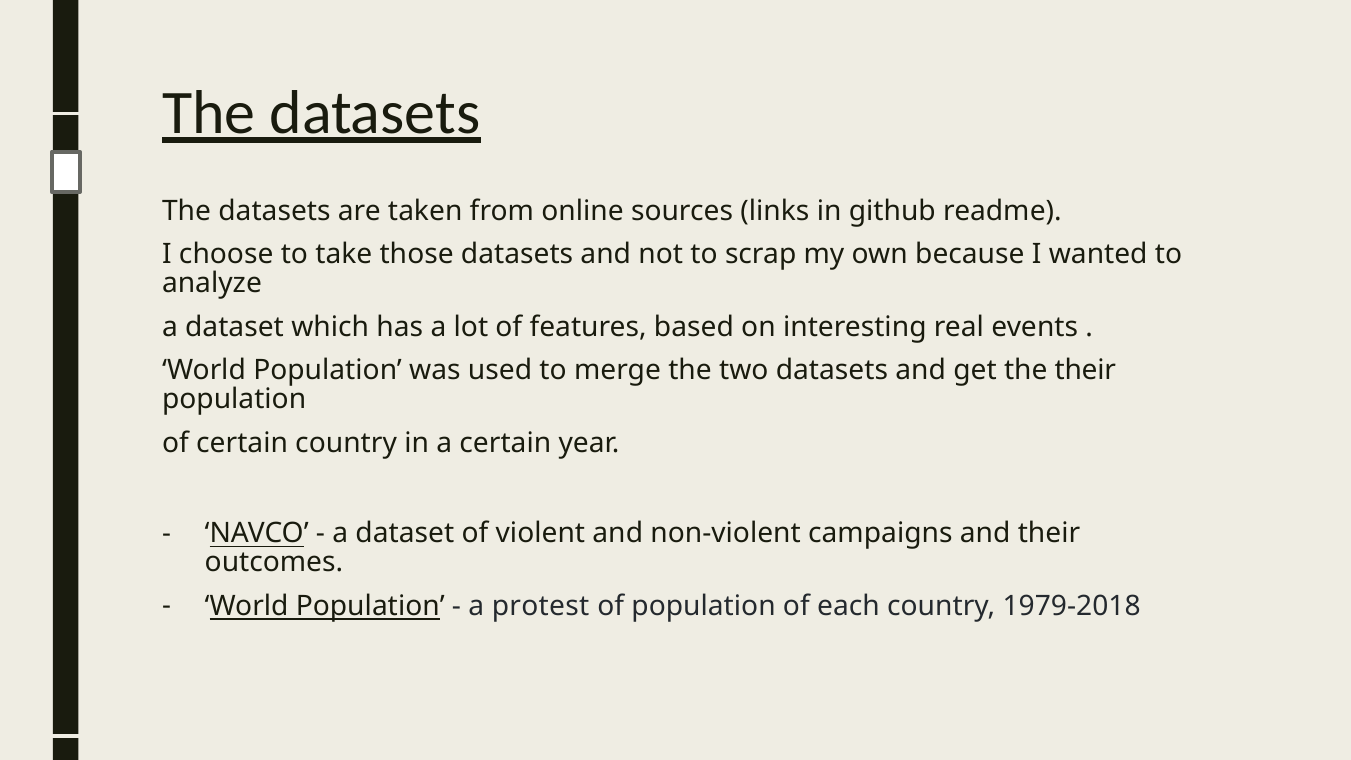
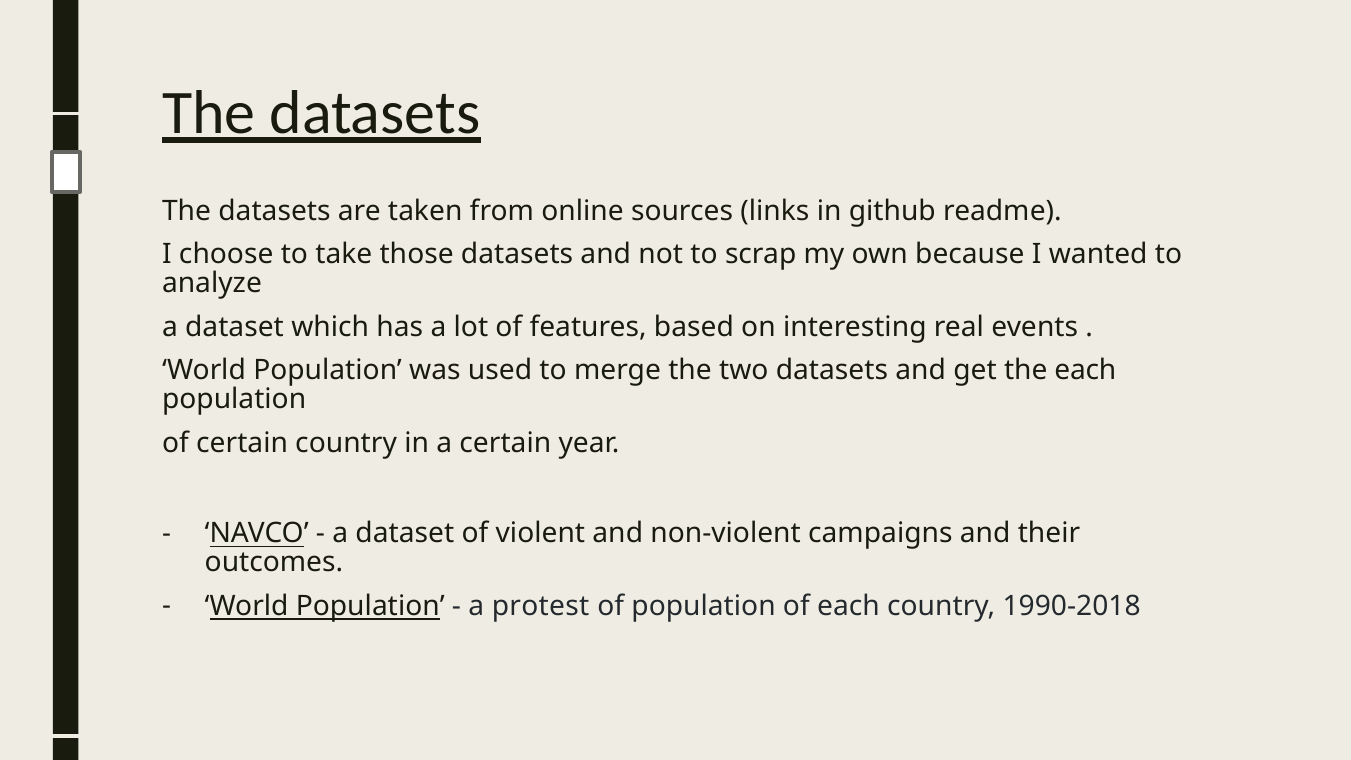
the their: their -> each (1085, 371)
1979-2018: 1979-2018 -> 1990-2018 (1072, 606)
